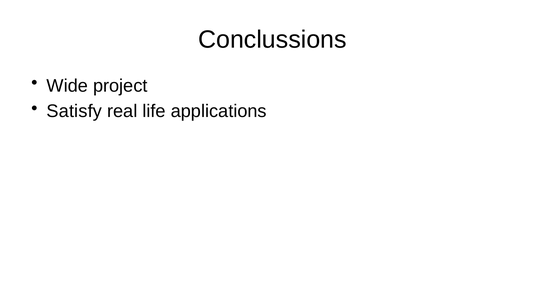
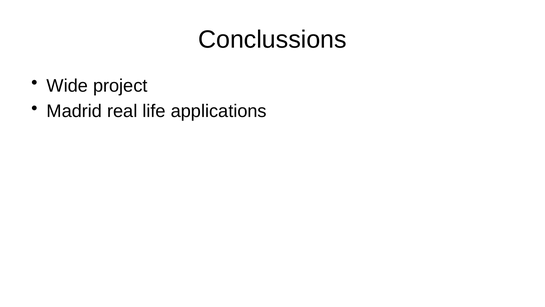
Satisfy: Satisfy -> Madrid (74, 111)
